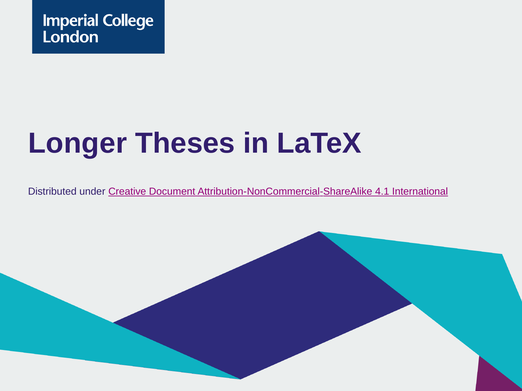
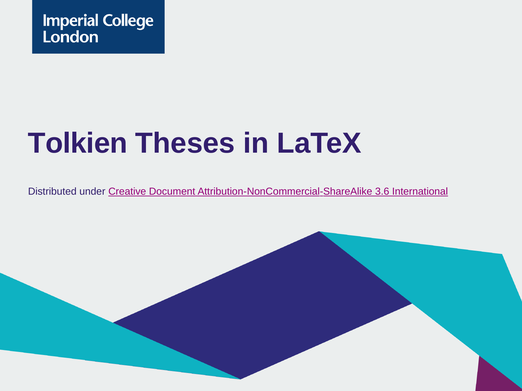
Longer: Longer -> Tolkien (78, 144)
4.1: 4.1 -> 3.6 (382, 192)
